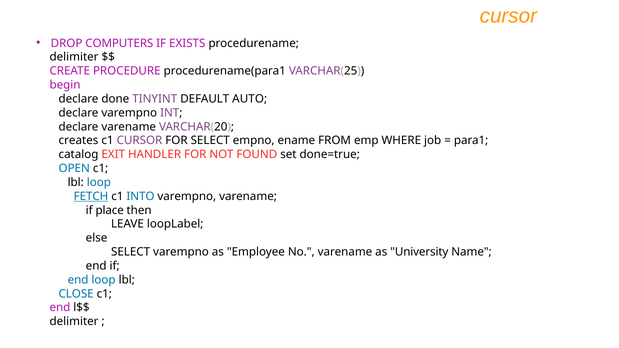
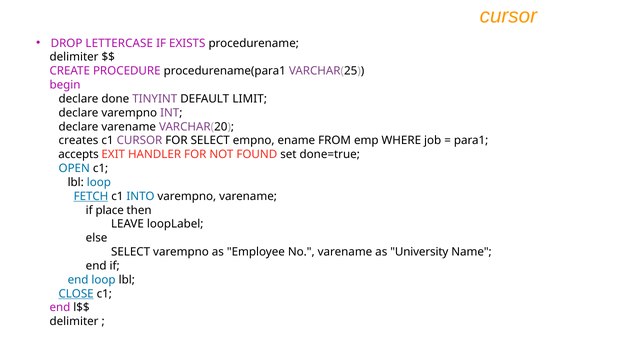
COMPUTERS: COMPUTERS -> LETTERCASE (119, 43)
AUTO: AUTO -> LIMIT (250, 99)
catalog: catalog -> accepts (79, 155)
CLOSE underline: none -> present (76, 294)
